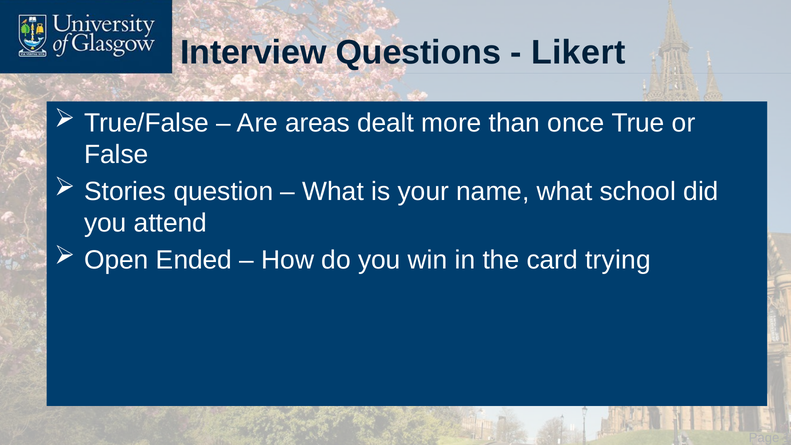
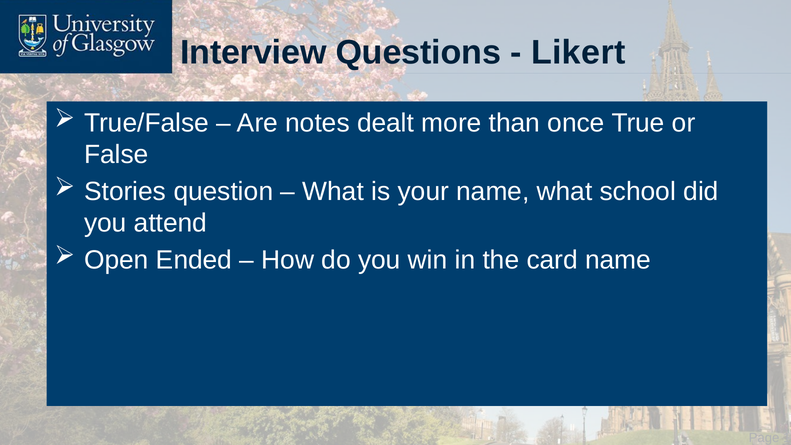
areas: areas -> notes (317, 123)
card trying: trying -> name (618, 260)
